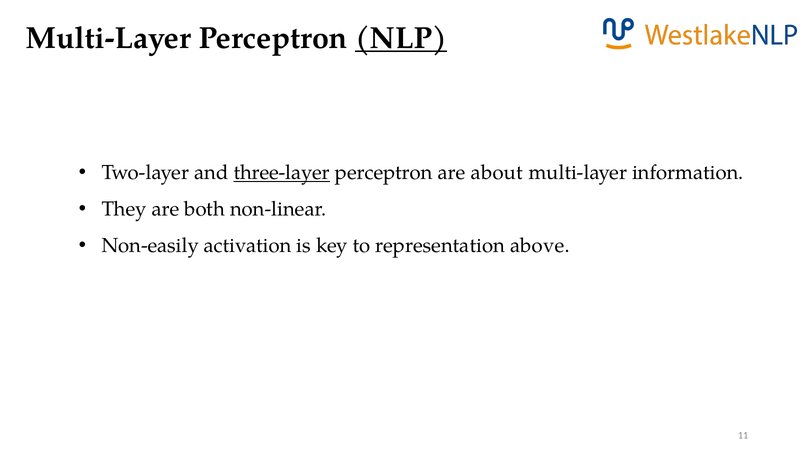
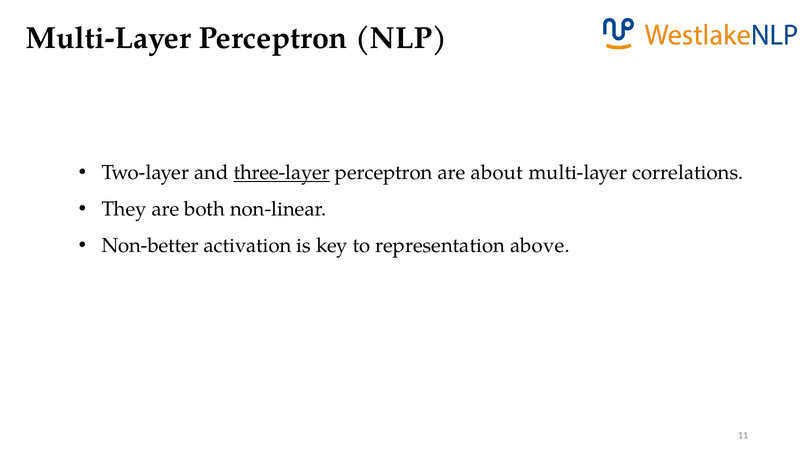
NLP underline: present -> none (401, 38)
information: information -> correlations (688, 173)
Non-easily: Non-easily -> Non-better (150, 246)
